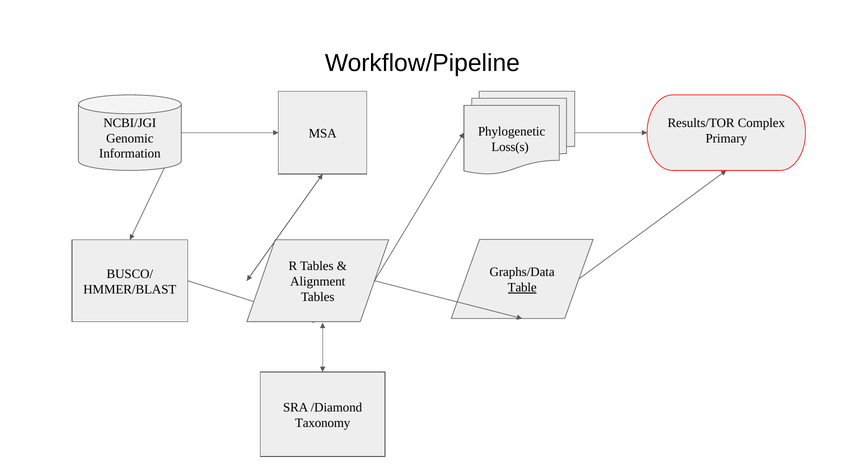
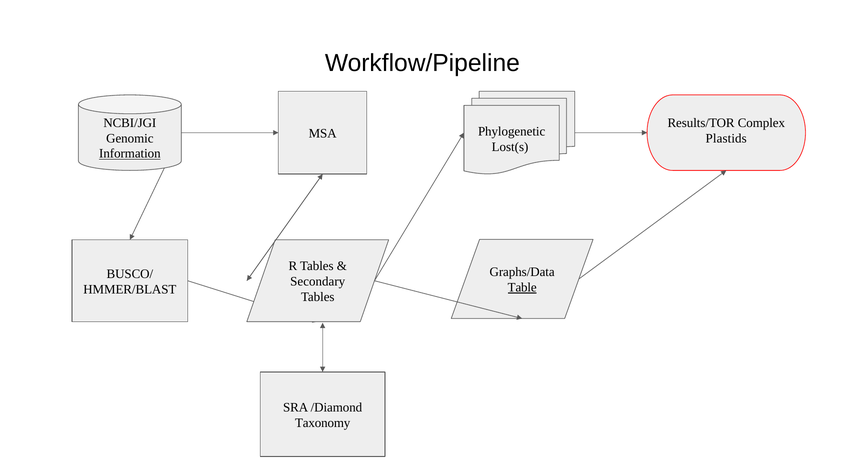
Primary: Primary -> Plastids (726, 139)
Loss(s: Loss(s -> Lost(s (510, 147)
Information underline: none -> present (130, 154)
Alignment: Alignment -> Secondary (318, 282)
